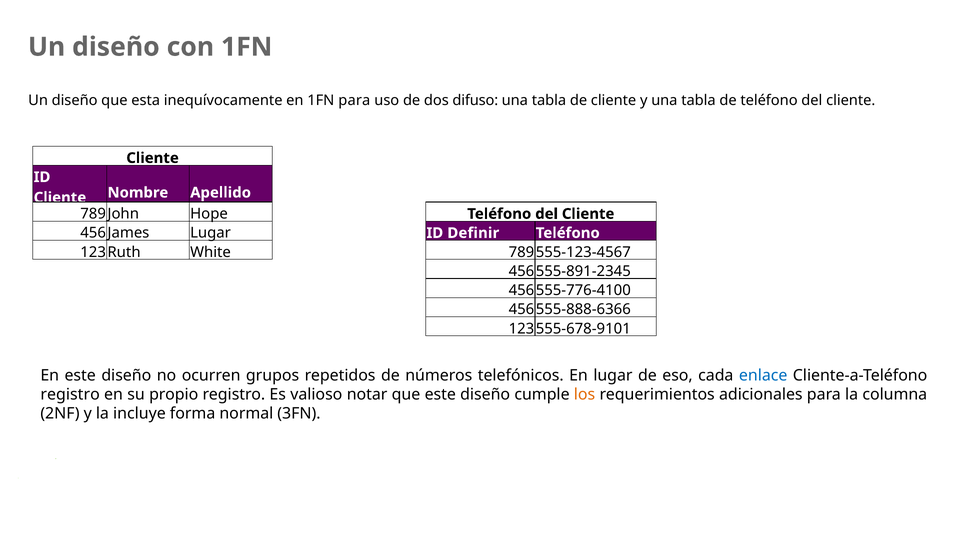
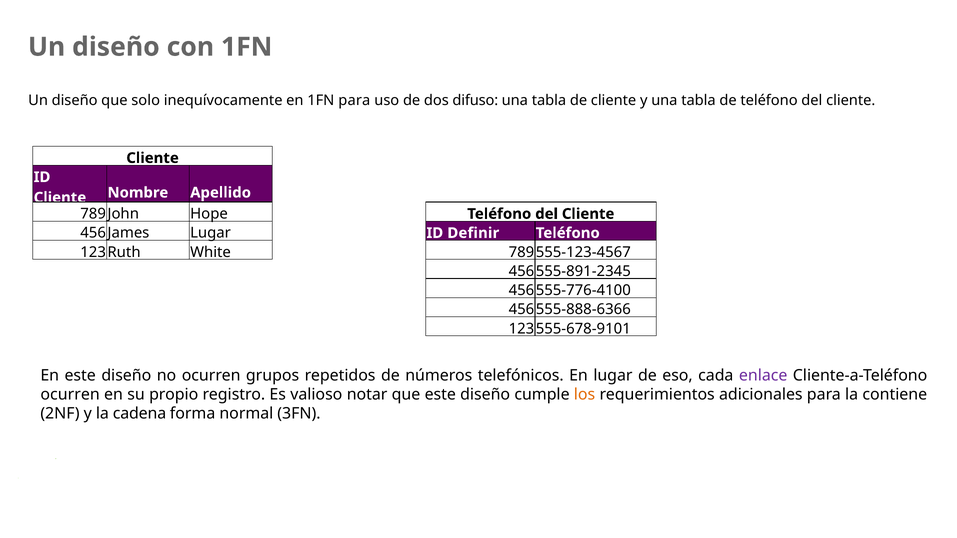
esta: esta -> solo (146, 101)
enlace colour: blue -> purple (763, 376)
registro: registro -> ocurren (70, 395)
columna: columna -> contiene (895, 395)
incluye: incluye -> cadena (140, 414)
